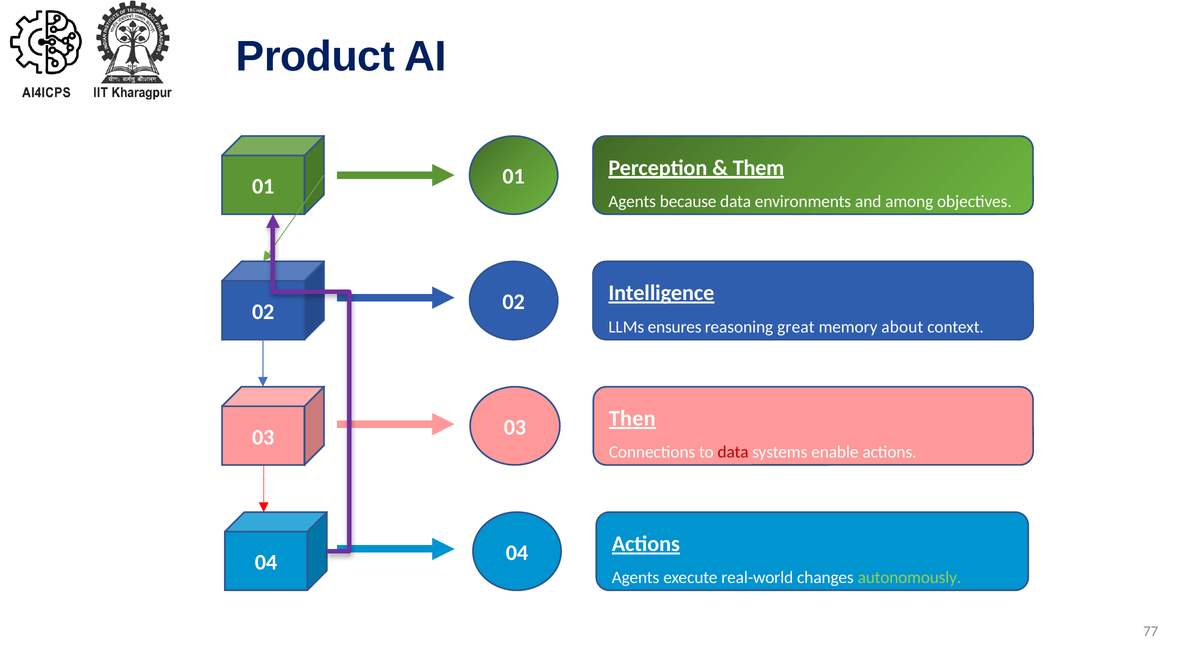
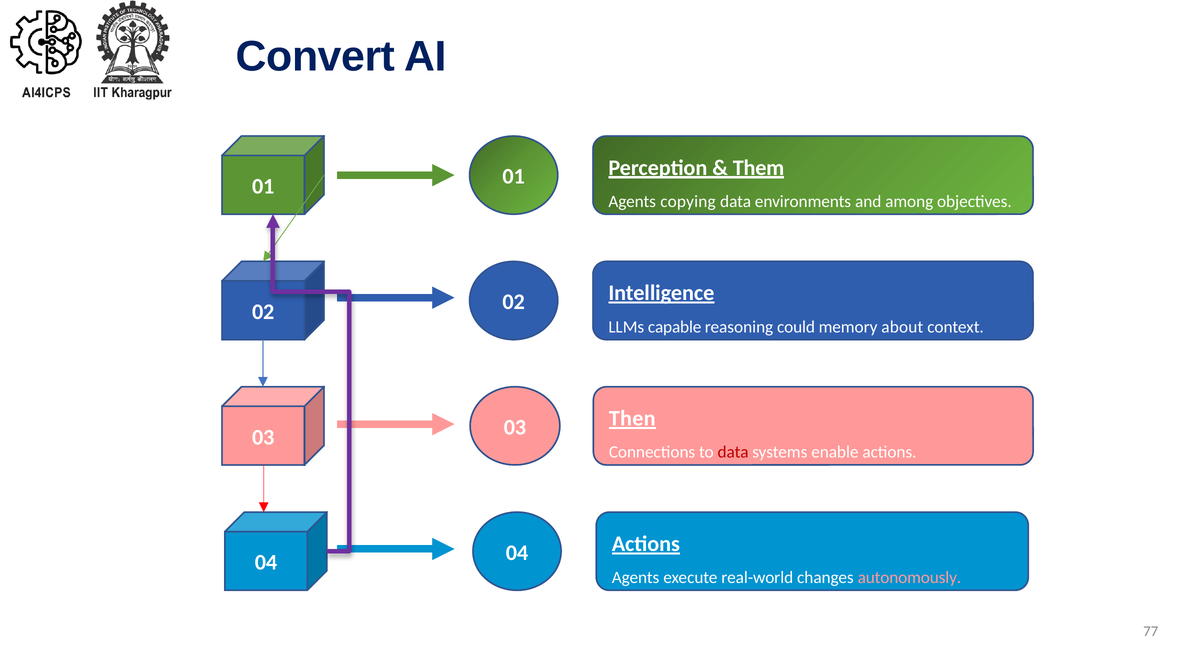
Product: Product -> Convert (315, 57)
because: because -> copying (688, 202)
ensures: ensures -> capable (675, 327)
great: great -> could (796, 327)
autonomously colour: light green -> pink (909, 578)
